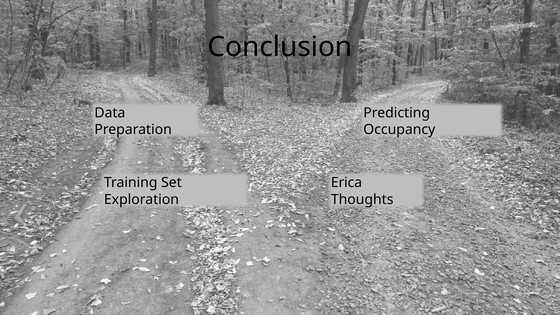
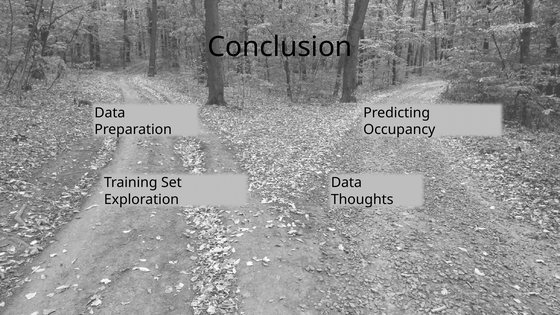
Erica: Erica -> Data (346, 183)
